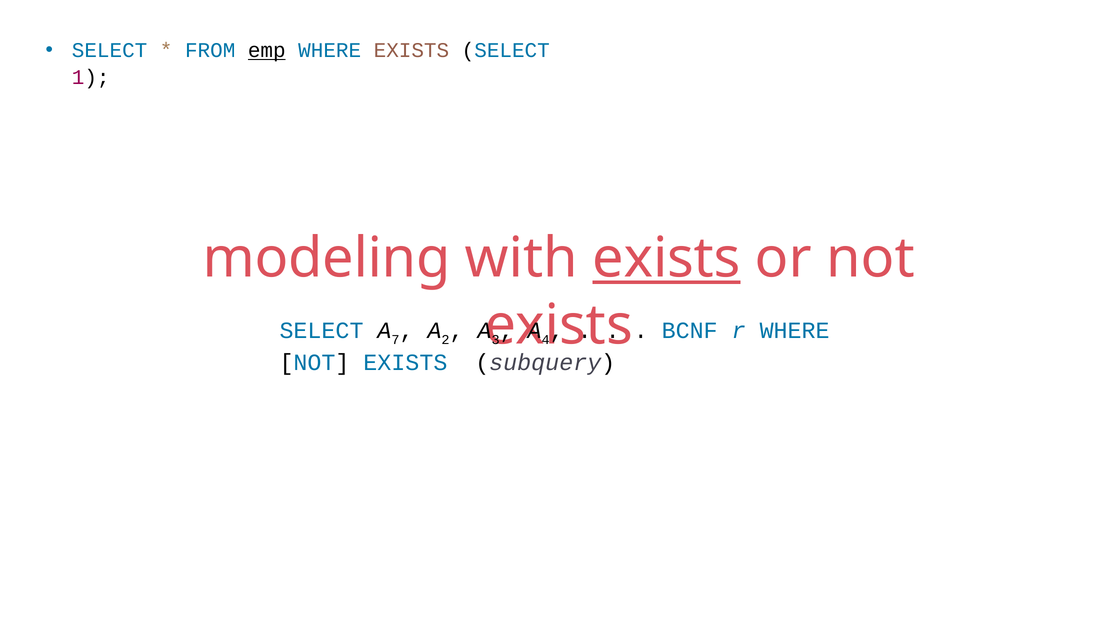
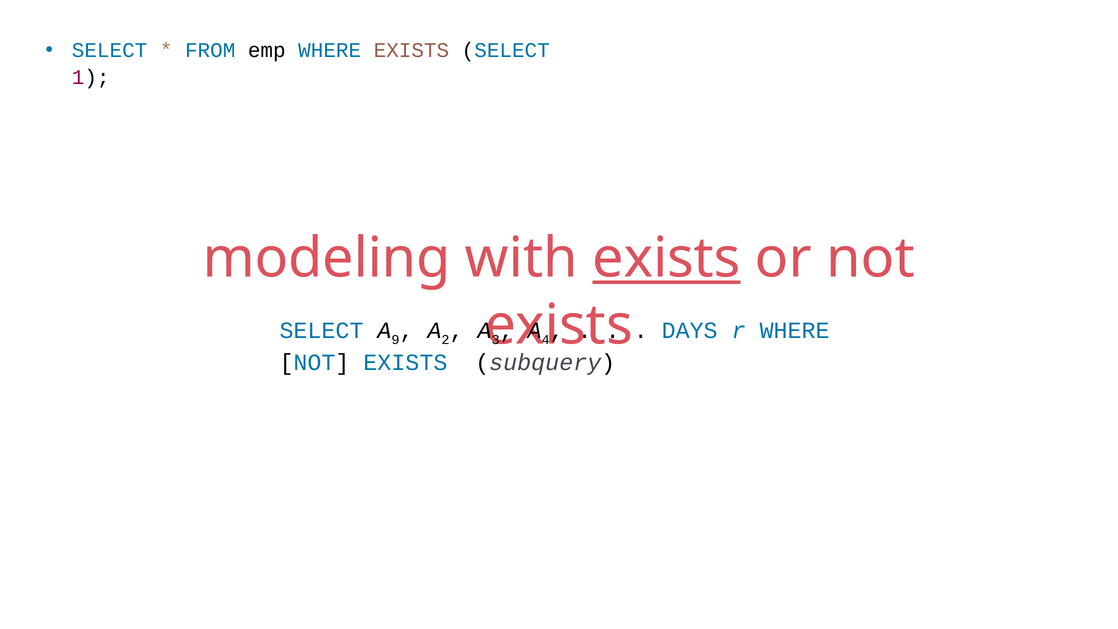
emp underline: present -> none (267, 50)
7: 7 -> 9 (396, 340)
BCNF: BCNF -> DAYS (690, 330)
